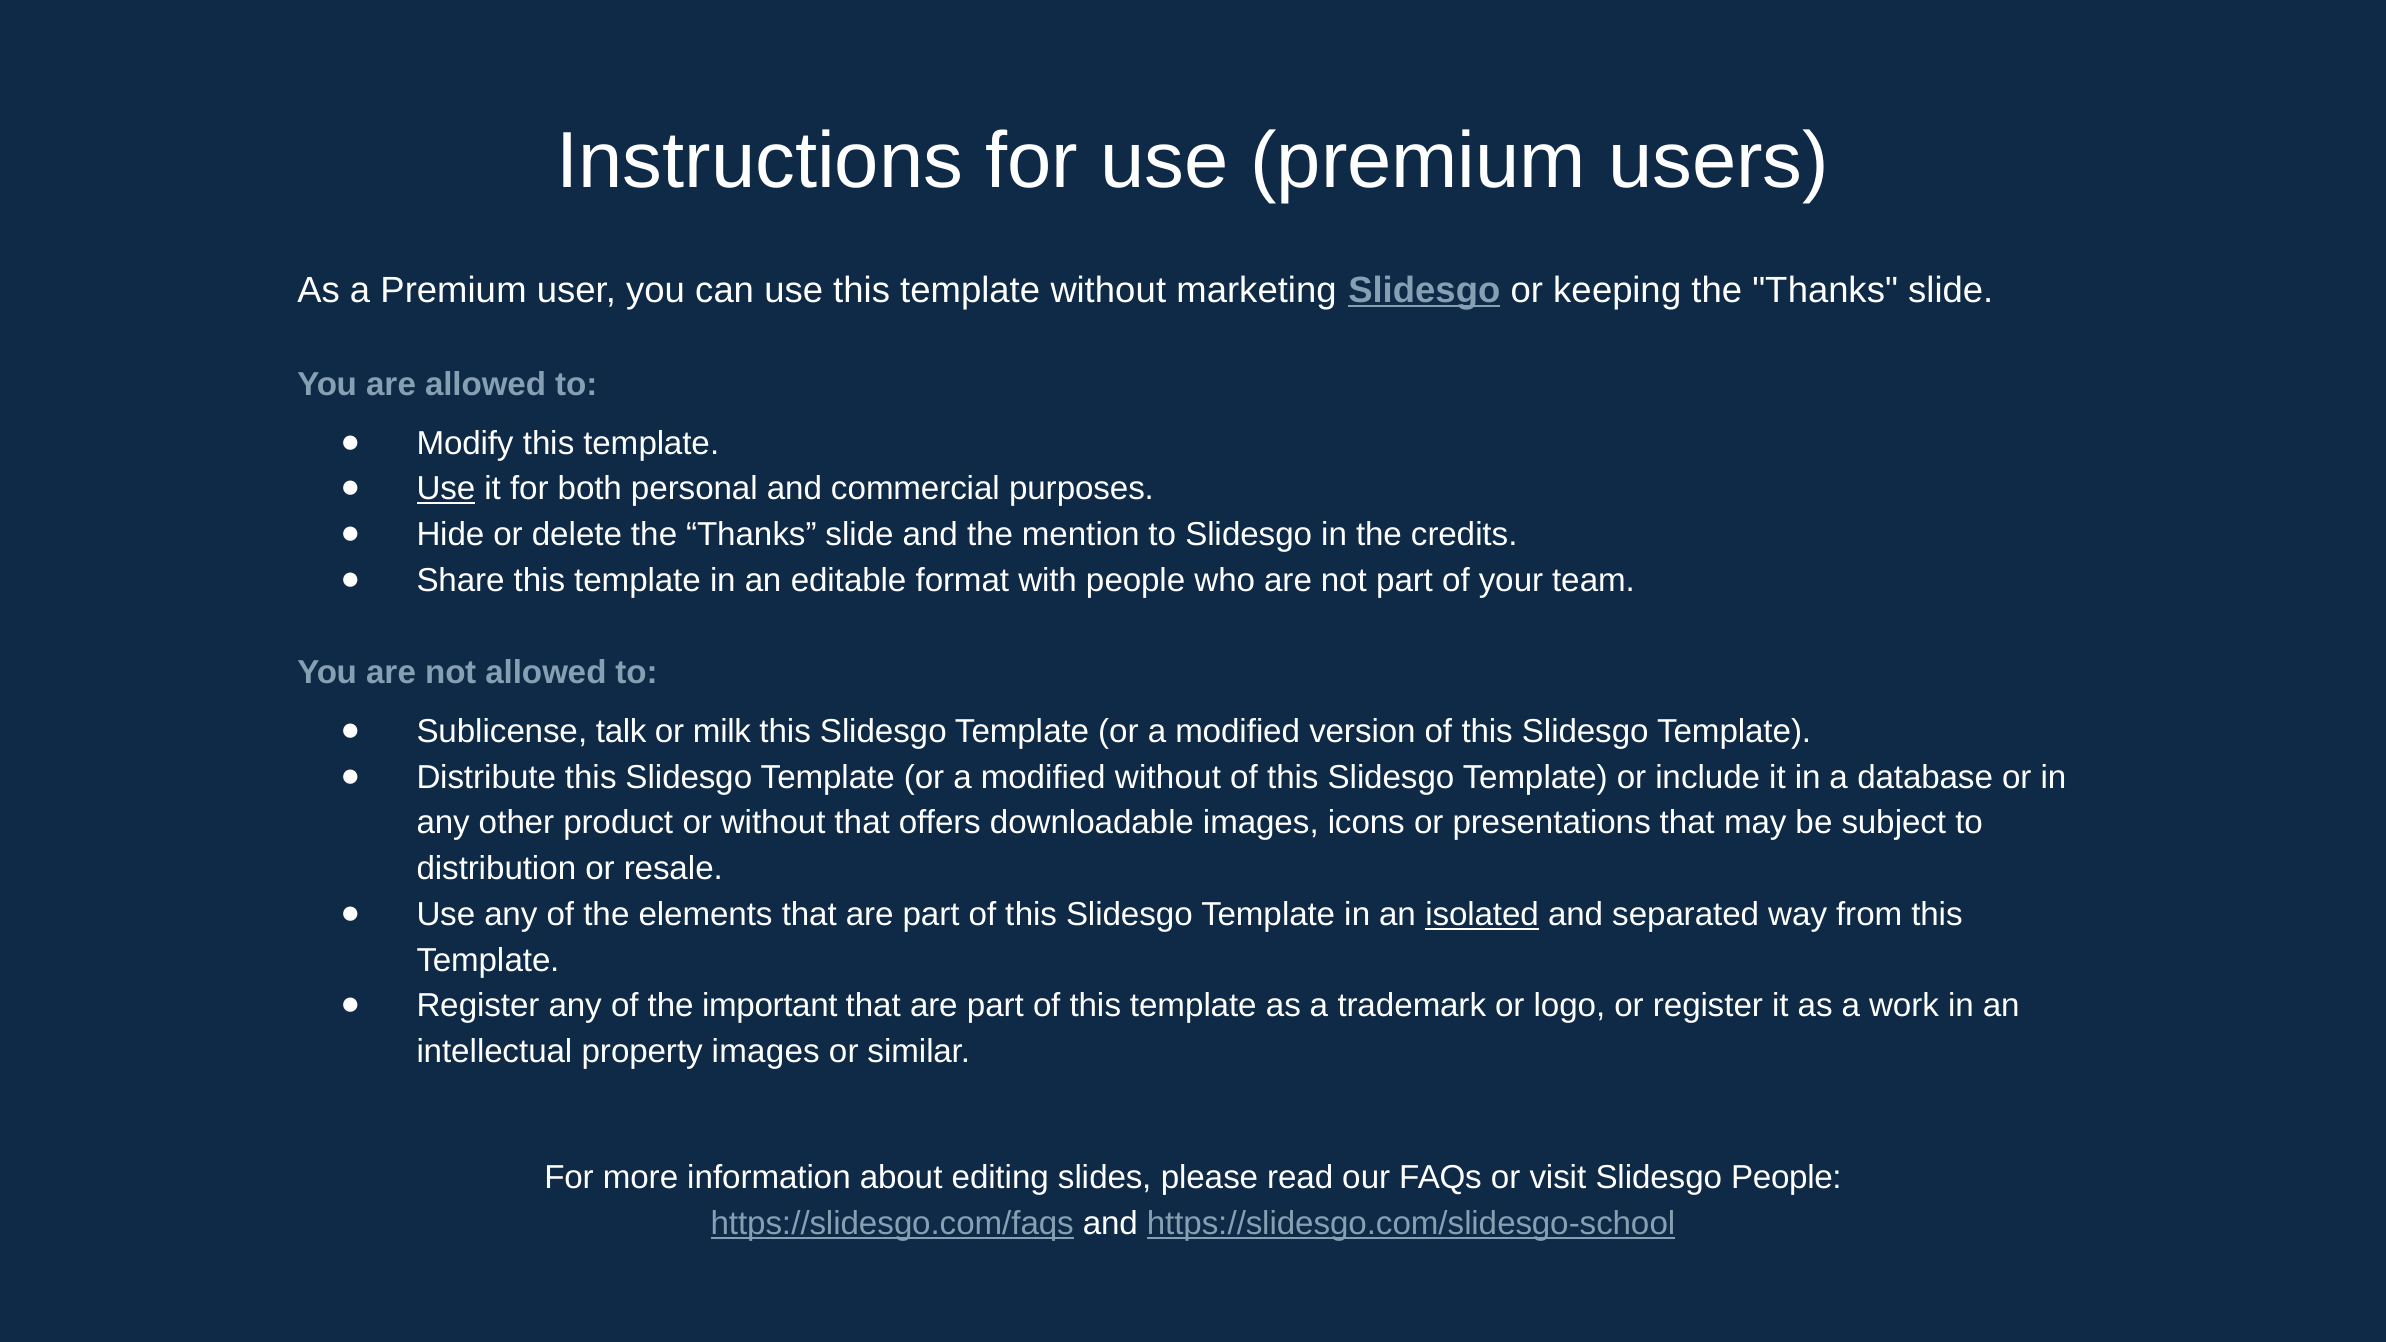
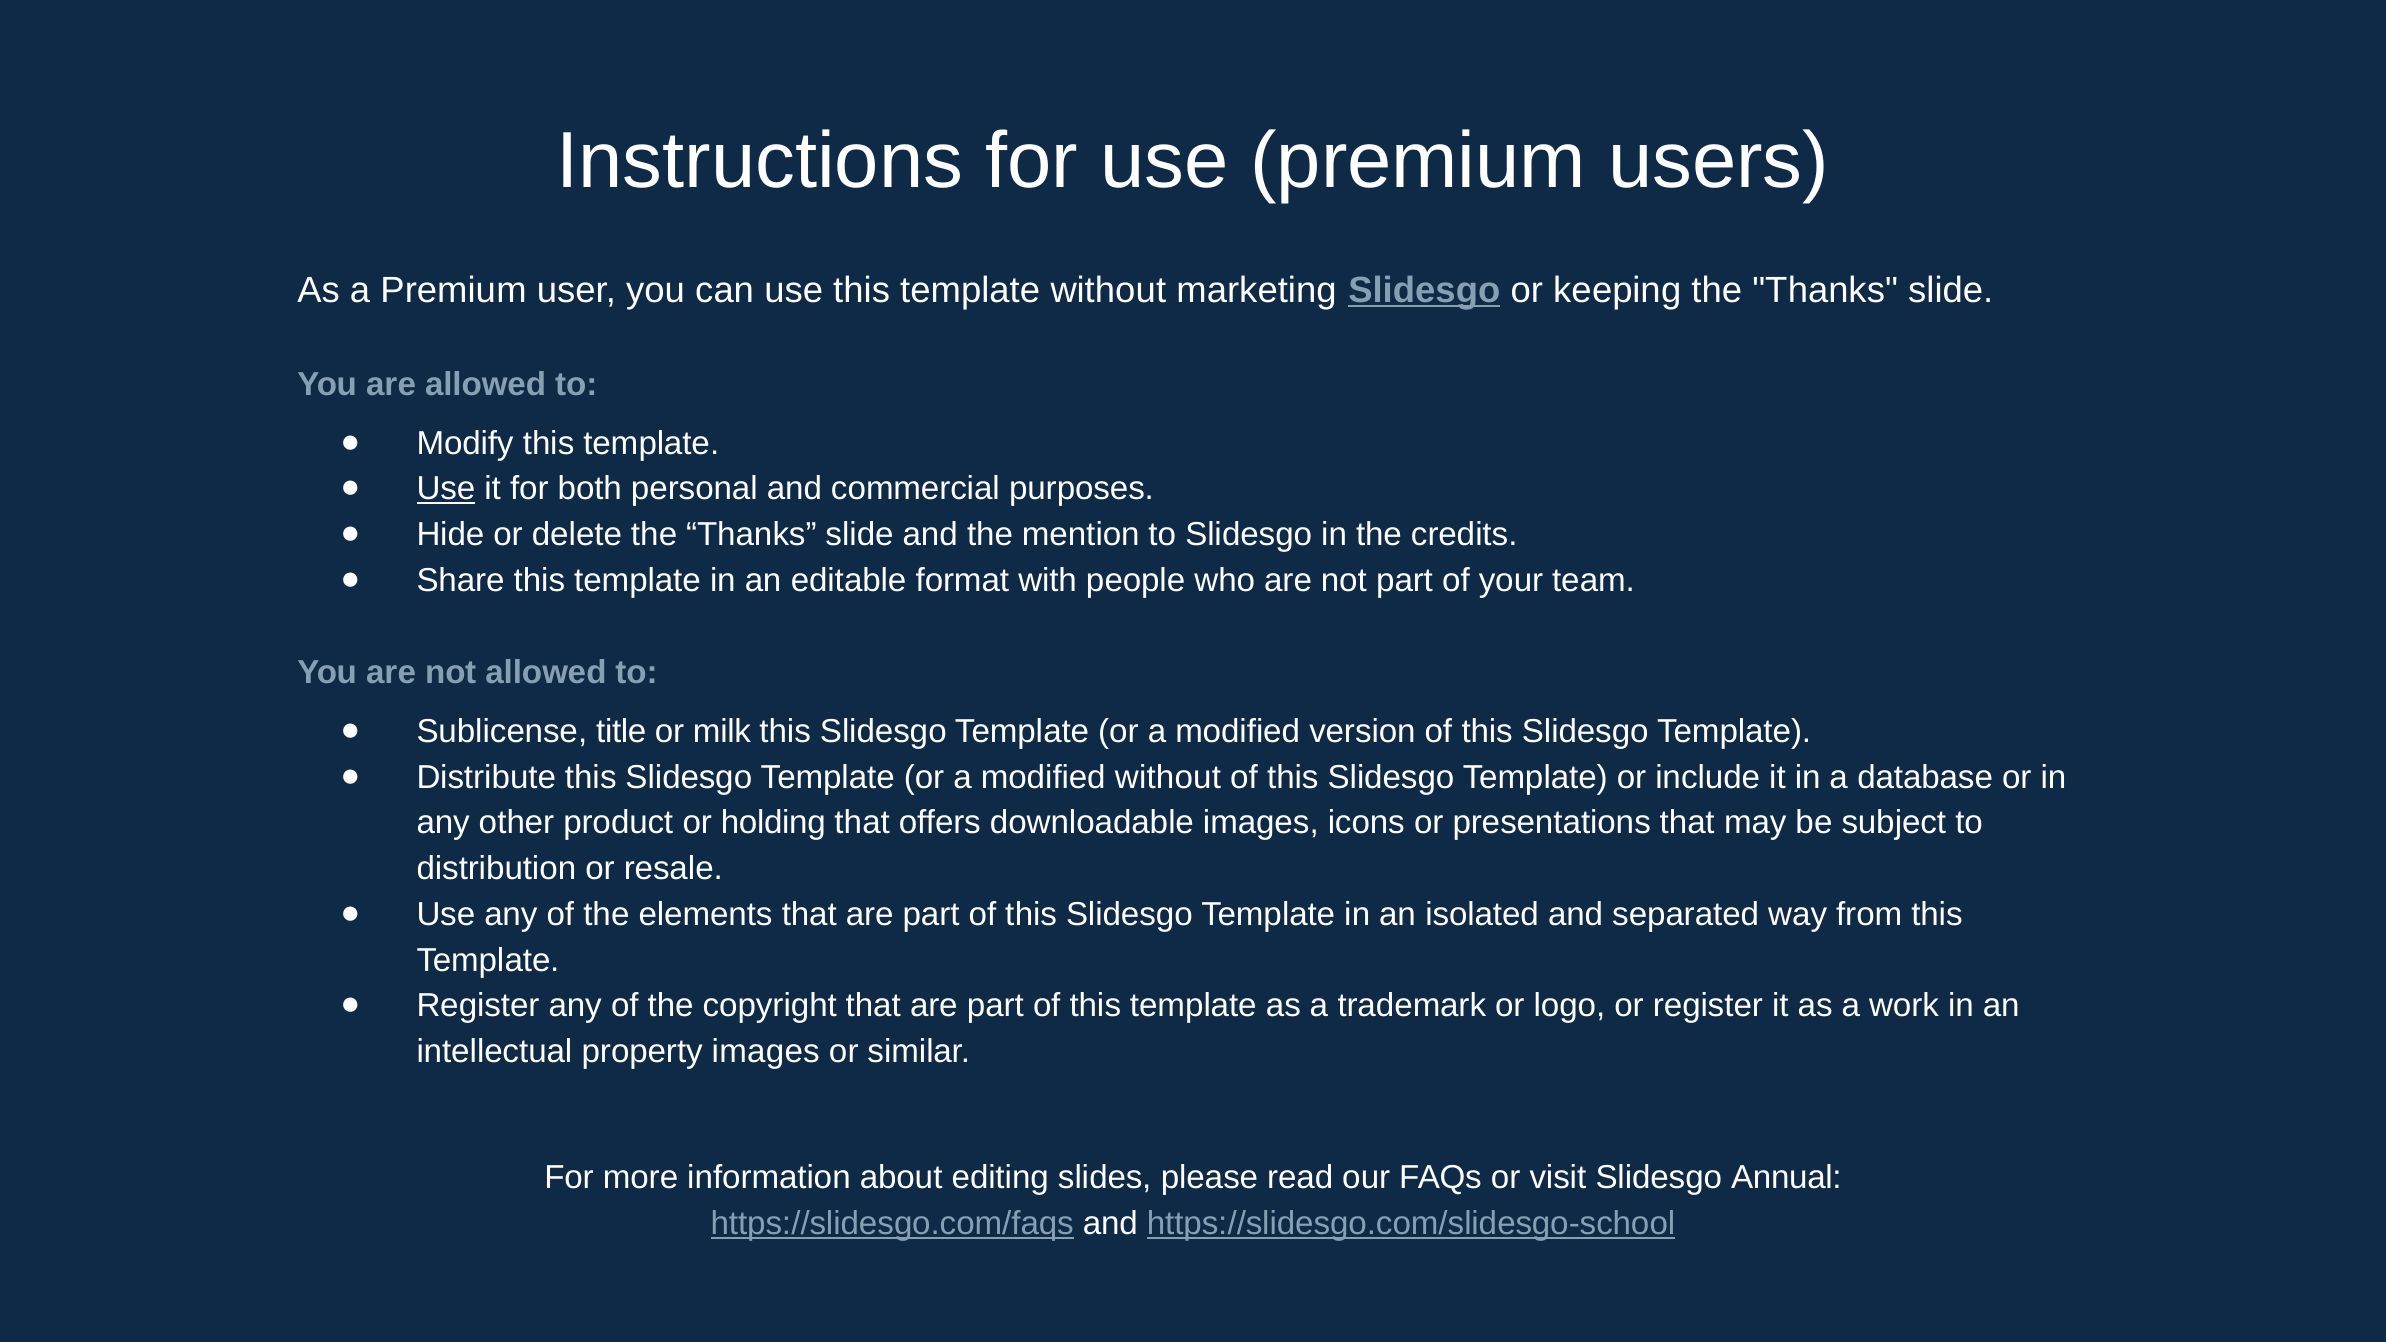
talk: talk -> title (621, 732)
or without: without -> holding (773, 823)
isolated underline: present -> none (1482, 915)
important: important -> copyright (770, 1006)
Slidesgo People: People -> Annual (1786, 1178)
